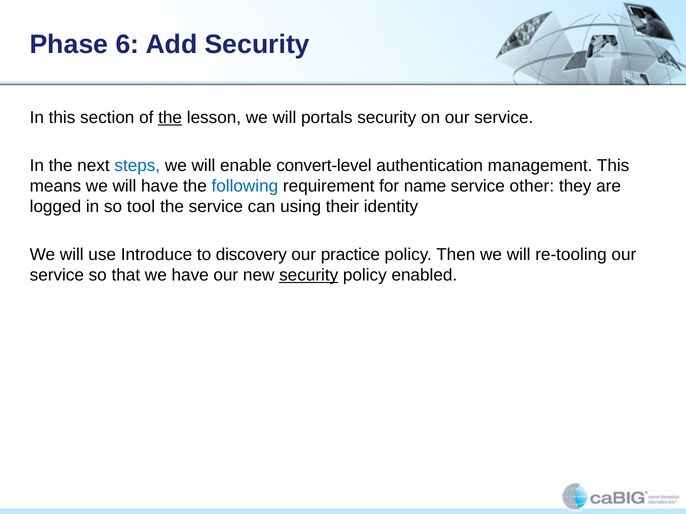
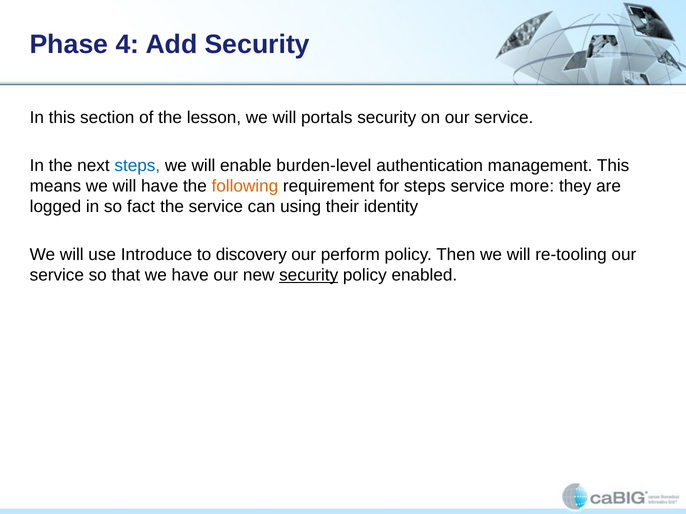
6: 6 -> 4 (127, 45)
the underline: present -> none (170, 118)
convert-level: convert-level -> burden-level (324, 166)
following colour: blue -> orange (245, 186)
for name: name -> steps (425, 186)
other: other -> more (532, 186)
tool: tool -> fact (141, 207)
practice: practice -> perform (350, 255)
